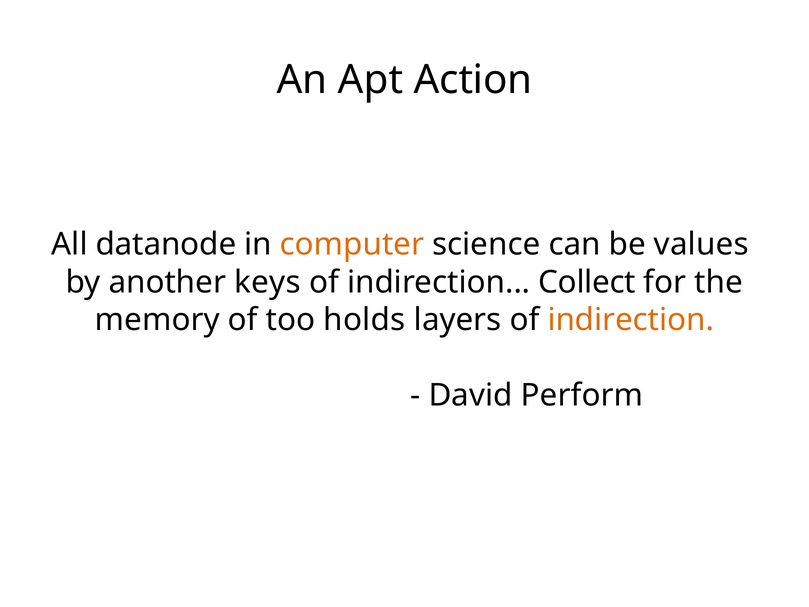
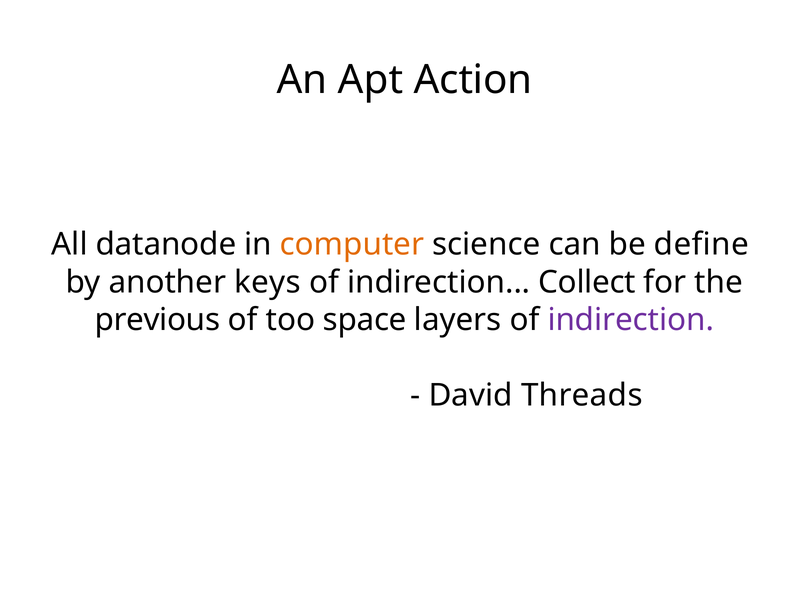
values: values -> define (701, 244)
memory: memory -> previous (157, 320)
holds: holds -> space (365, 320)
indirection colour: orange -> purple (631, 320)
Perform: Perform -> Threads (582, 395)
